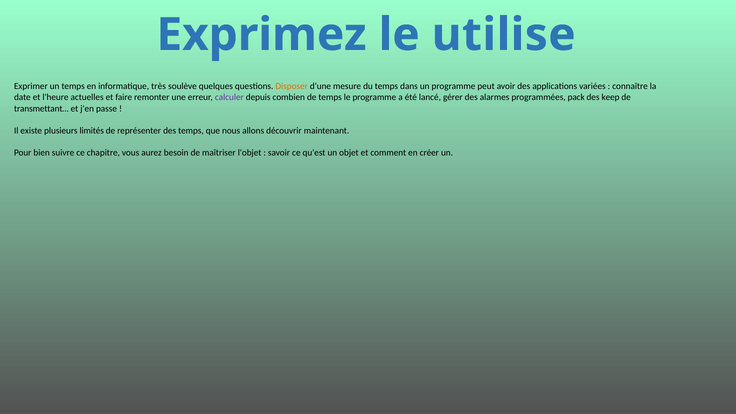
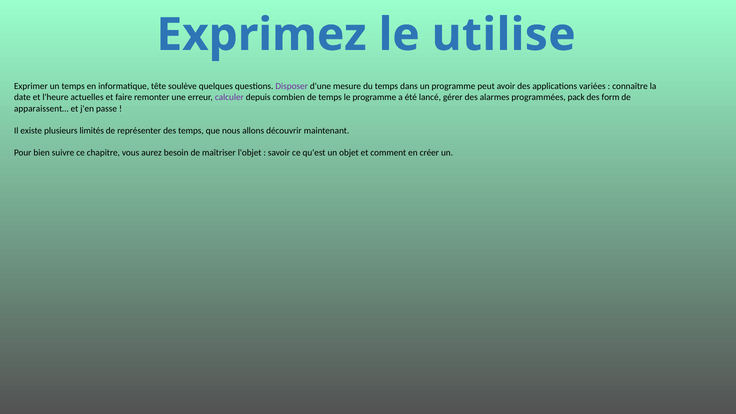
très: très -> tête (159, 86)
Disposer colour: orange -> purple (292, 86)
keep: keep -> form (611, 97)
transmettant…: transmettant… -> apparaissent… (41, 108)
